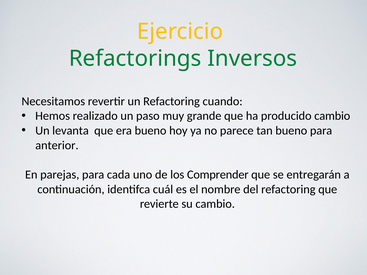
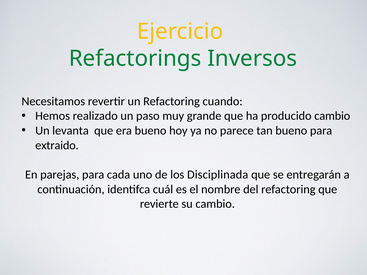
anterior: anterior -> extraido (57, 145)
Comprender: Comprender -> Disciplinada (218, 175)
